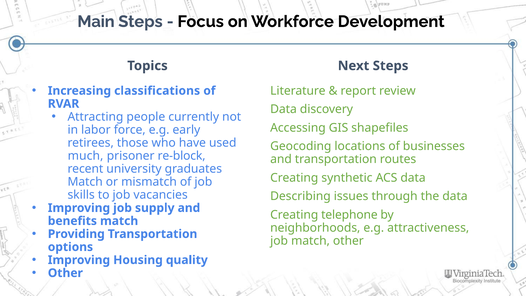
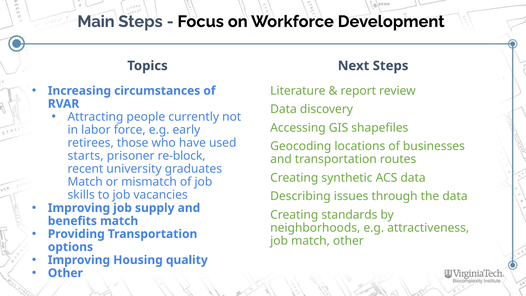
classifications: classifications -> circumstances (157, 91)
much: much -> starts (86, 156)
telephone: telephone -> standards (349, 215)
